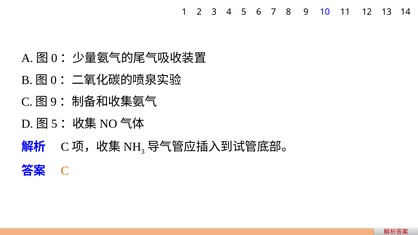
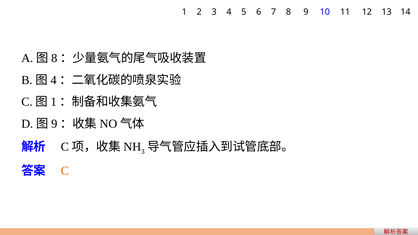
0: 0 -> 8 (54, 58)
0: 0 -> 4 (54, 80)
9: 9 -> 1 (54, 102)
5: 5 -> 9 (54, 124)
